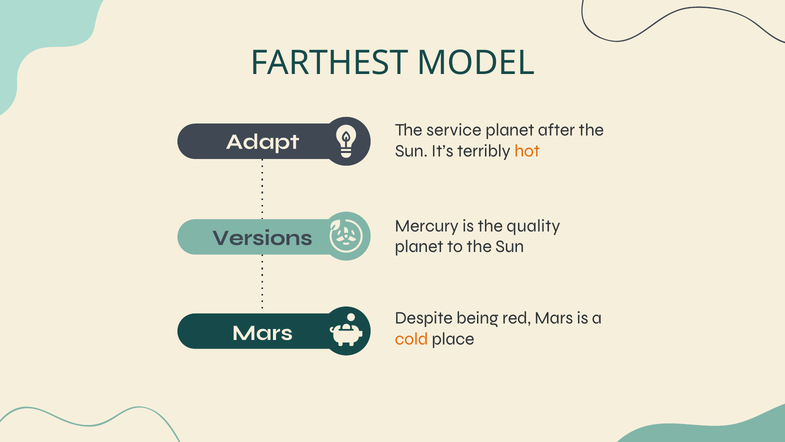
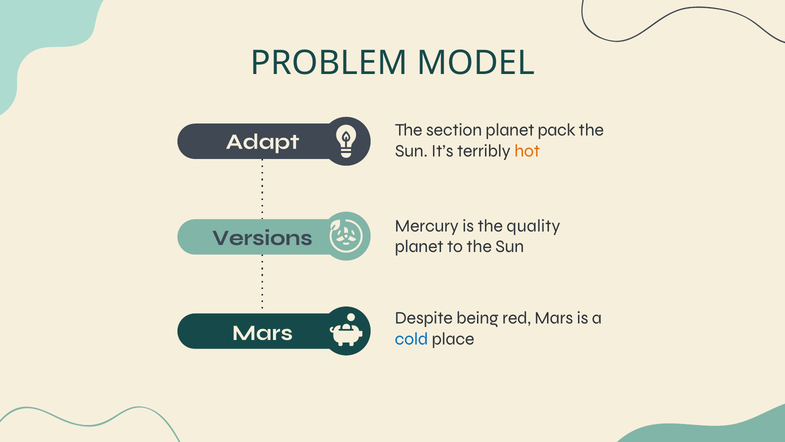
FARTHEST: FARTHEST -> PROBLEM (329, 63)
service: service -> section (454, 130)
after: after -> pack (557, 130)
cold colour: orange -> blue (412, 339)
